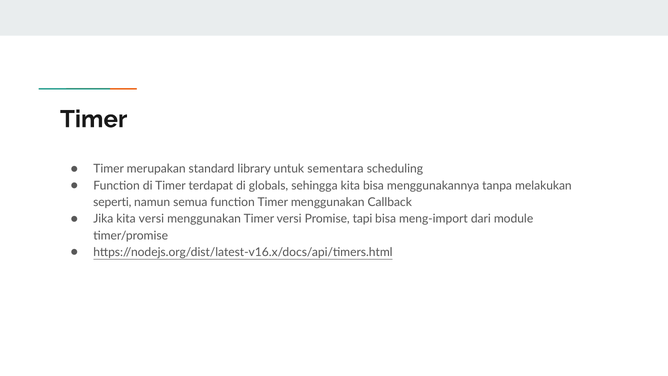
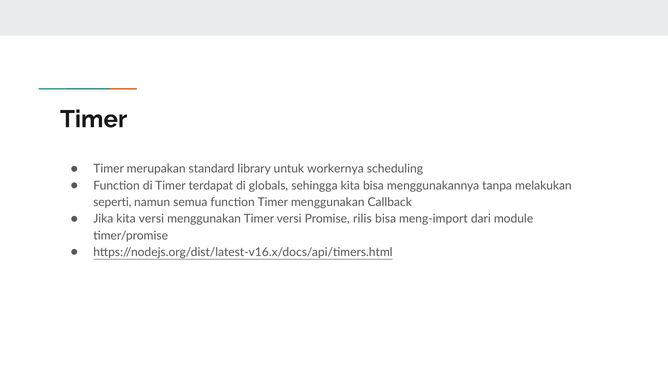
sementara: sementara -> workernya (336, 169)
tapi: tapi -> rilis (362, 219)
